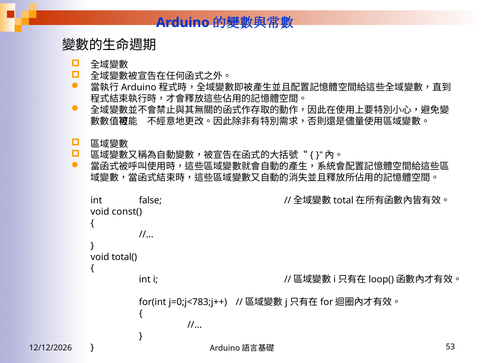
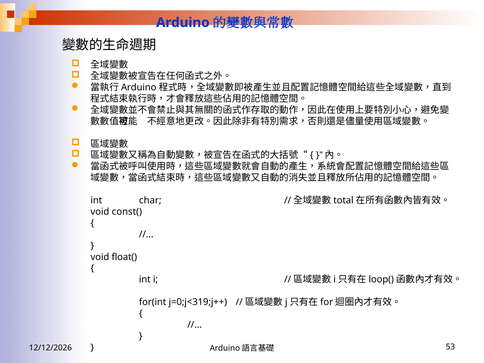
false: false -> char (150, 200)
total(: total( -> float( (124, 257)
j=0;j<783;j++: j=0;j<783;j++ -> j=0;j<319;j++ (198, 302)
